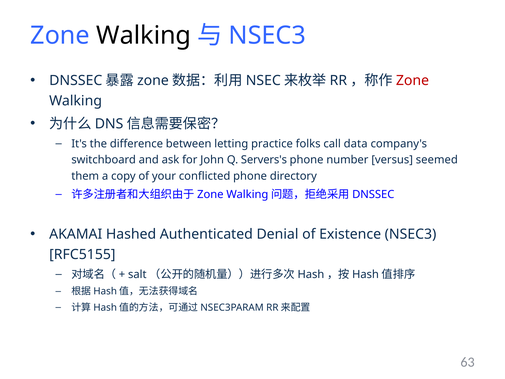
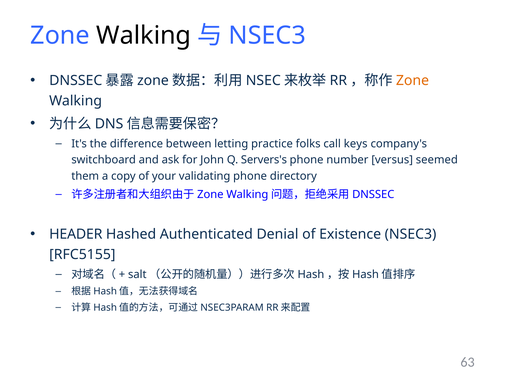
Zone colour: red -> orange (413, 81)
data: data -> keys (356, 144)
conflicted: conflicted -> validating (205, 176)
AKAMAI: AKAMAI -> HEADER (76, 234)
